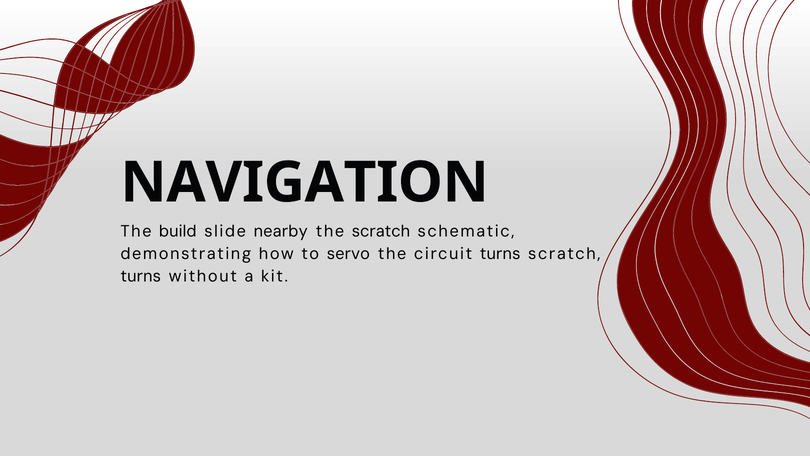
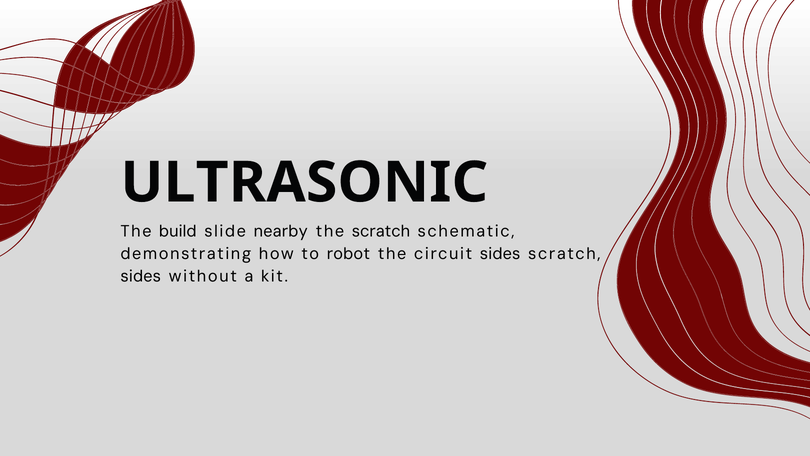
NAVIGATION: NAVIGATION -> ULTRASONIC (304, 183)
servo: servo -> robot (348, 254)
circuit turns: turns -> sides (500, 254)
turns: turns -> sides (141, 276)
